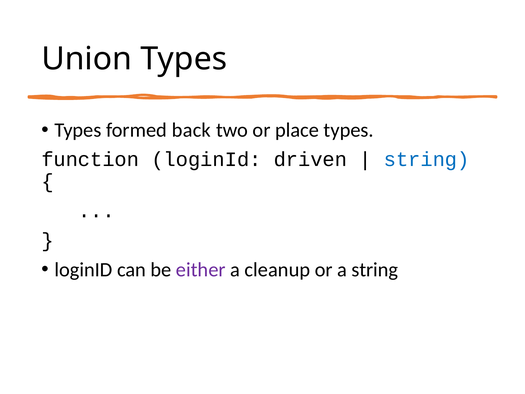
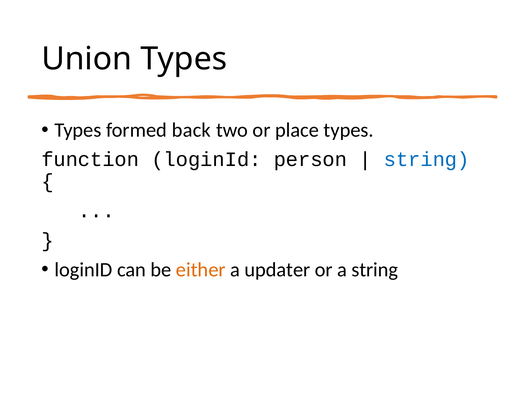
driven: driven -> person (310, 159)
either colour: purple -> orange (201, 269)
cleanup: cleanup -> updater (277, 269)
